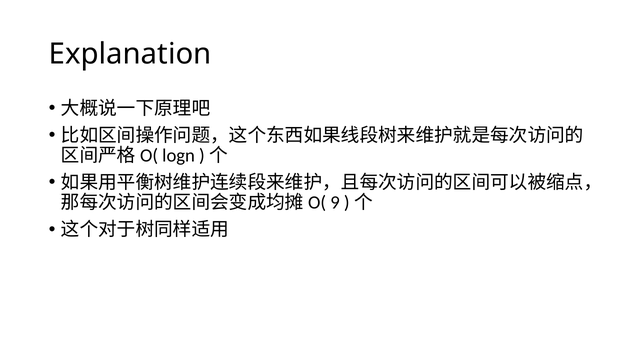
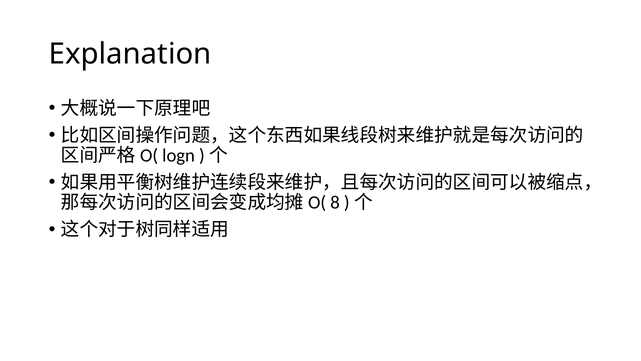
9: 9 -> 8 (335, 203)
